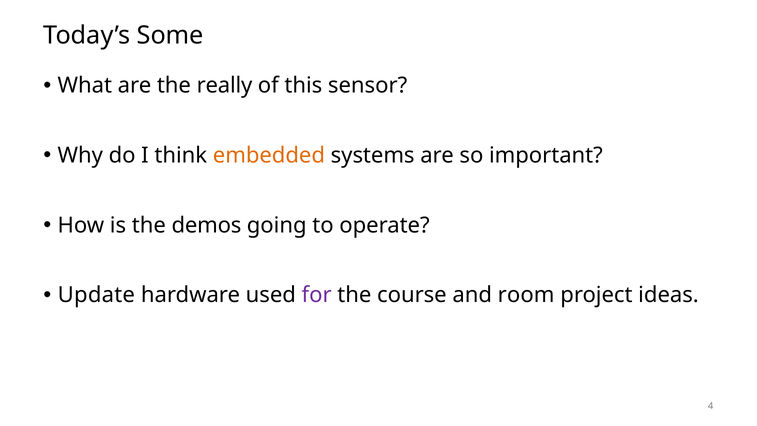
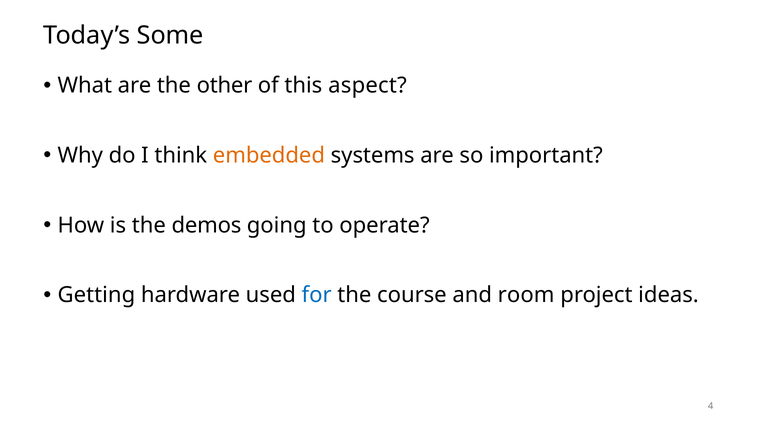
really: really -> other (224, 86)
sensor: sensor -> aspect (367, 86)
Update: Update -> Getting (96, 295)
for colour: purple -> blue (317, 295)
